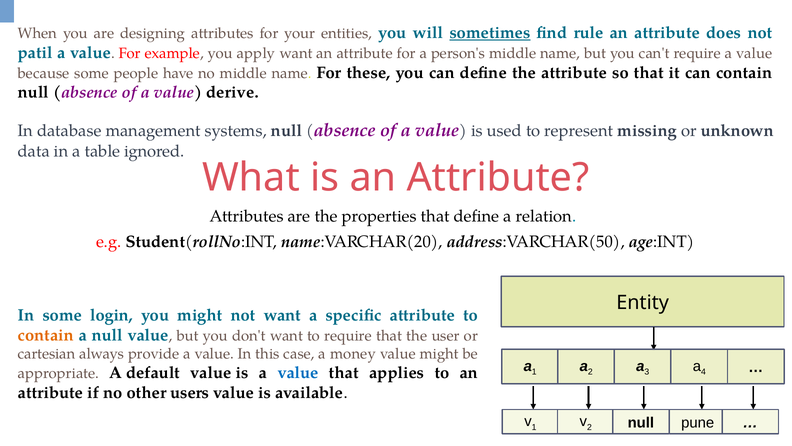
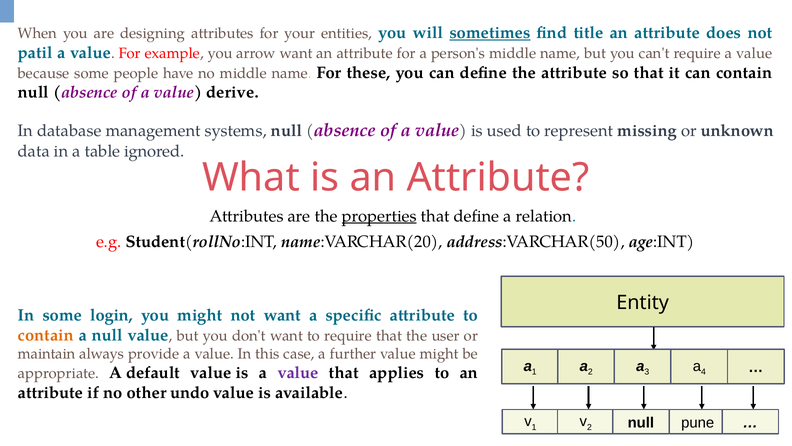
rule: rule -> title (588, 33)
apply: apply -> arrow (256, 53)
properties underline: none -> present (379, 216)
cartesian: cartesian -> maintain (47, 354)
money: money -> further (353, 354)
value colour: blue -> purple (298, 373)
users: users -> undo (190, 392)
